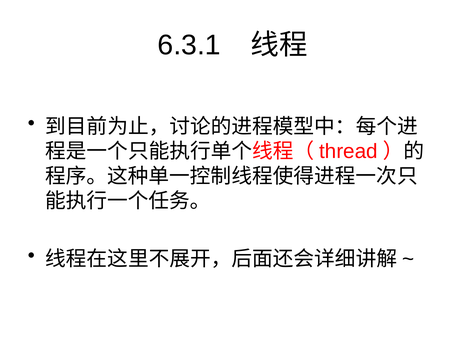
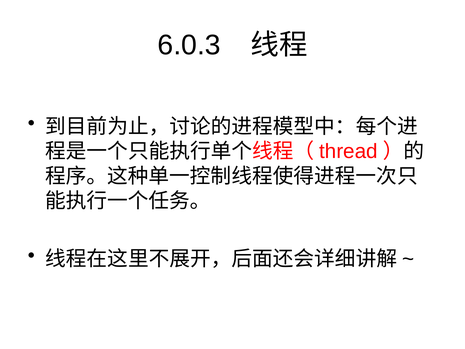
6.3.1: 6.3.1 -> 6.0.3 (189, 45)
